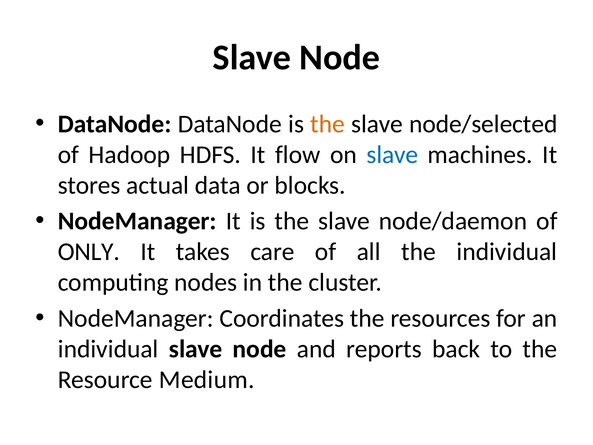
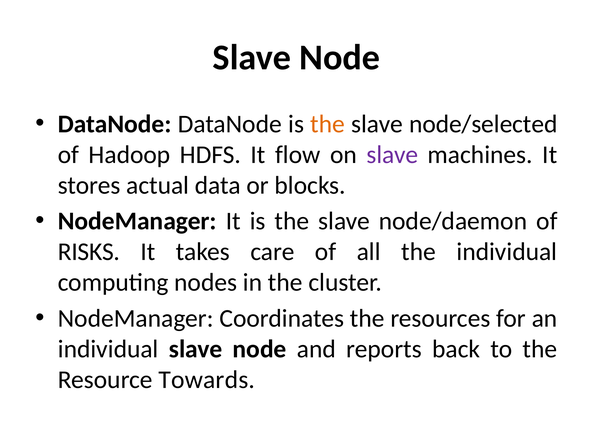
slave colour: blue -> purple (392, 155)
ONLY: ONLY -> RISKS (89, 252)
Medium: Medium -> Towards (207, 380)
